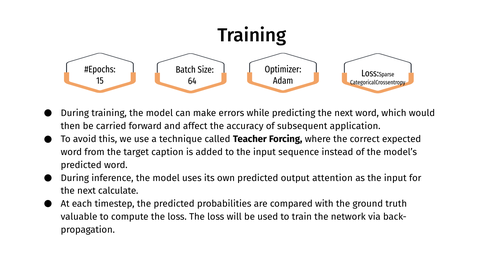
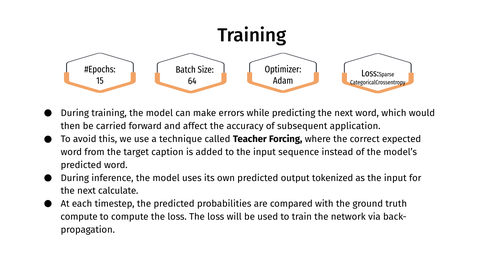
attention: attention -> tokenized (333, 178)
valuable: valuable -> compute (79, 217)
